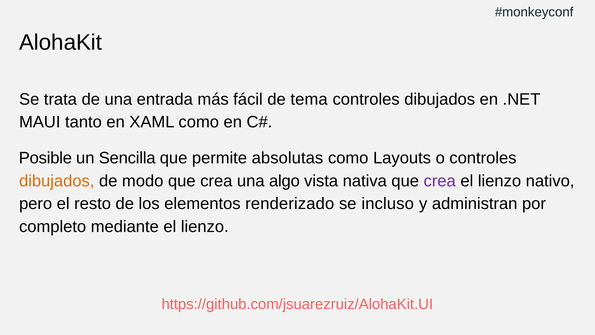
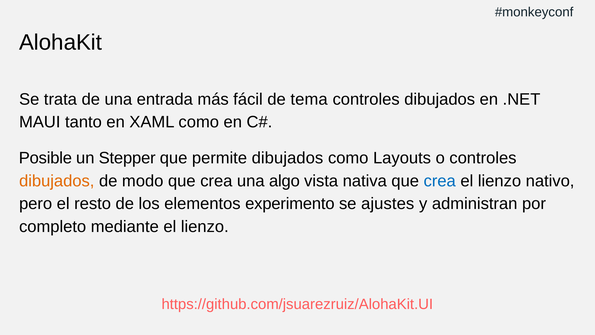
Sencilla: Sencilla -> Stepper (127, 158)
permite absolutas: absolutas -> dibujados (287, 158)
crea colour: purple -> blue (440, 181)
renderizado: renderizado -> experimento (290, 204)
incluso: incluso -> ajustes (388, 204)
